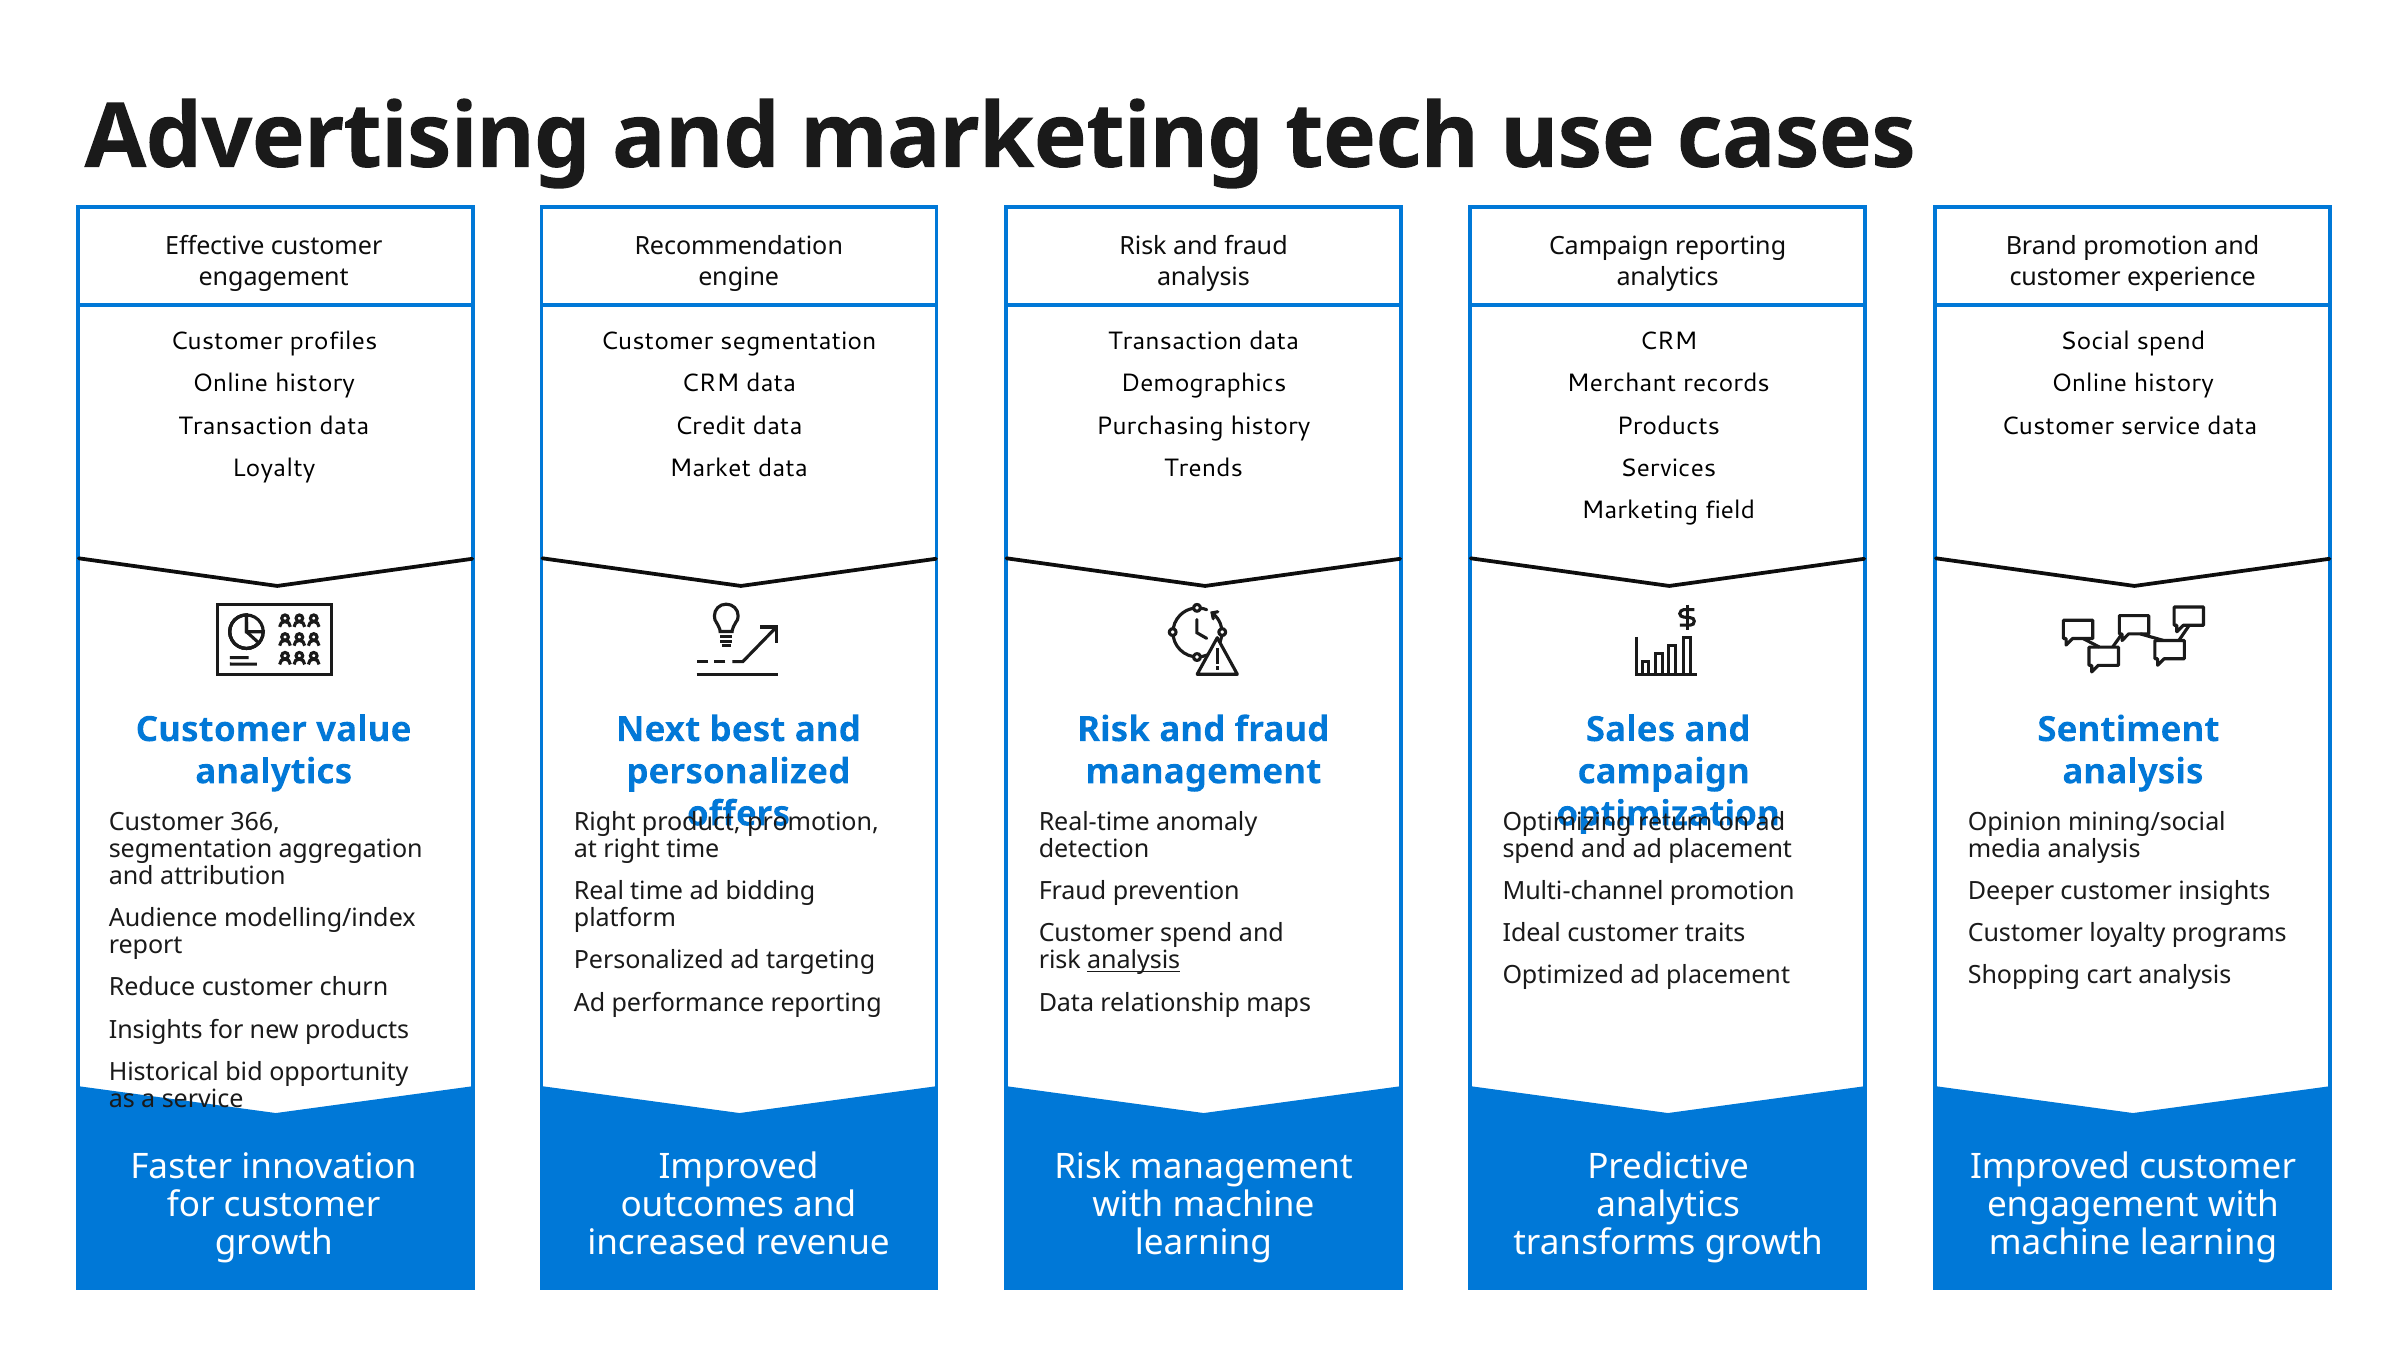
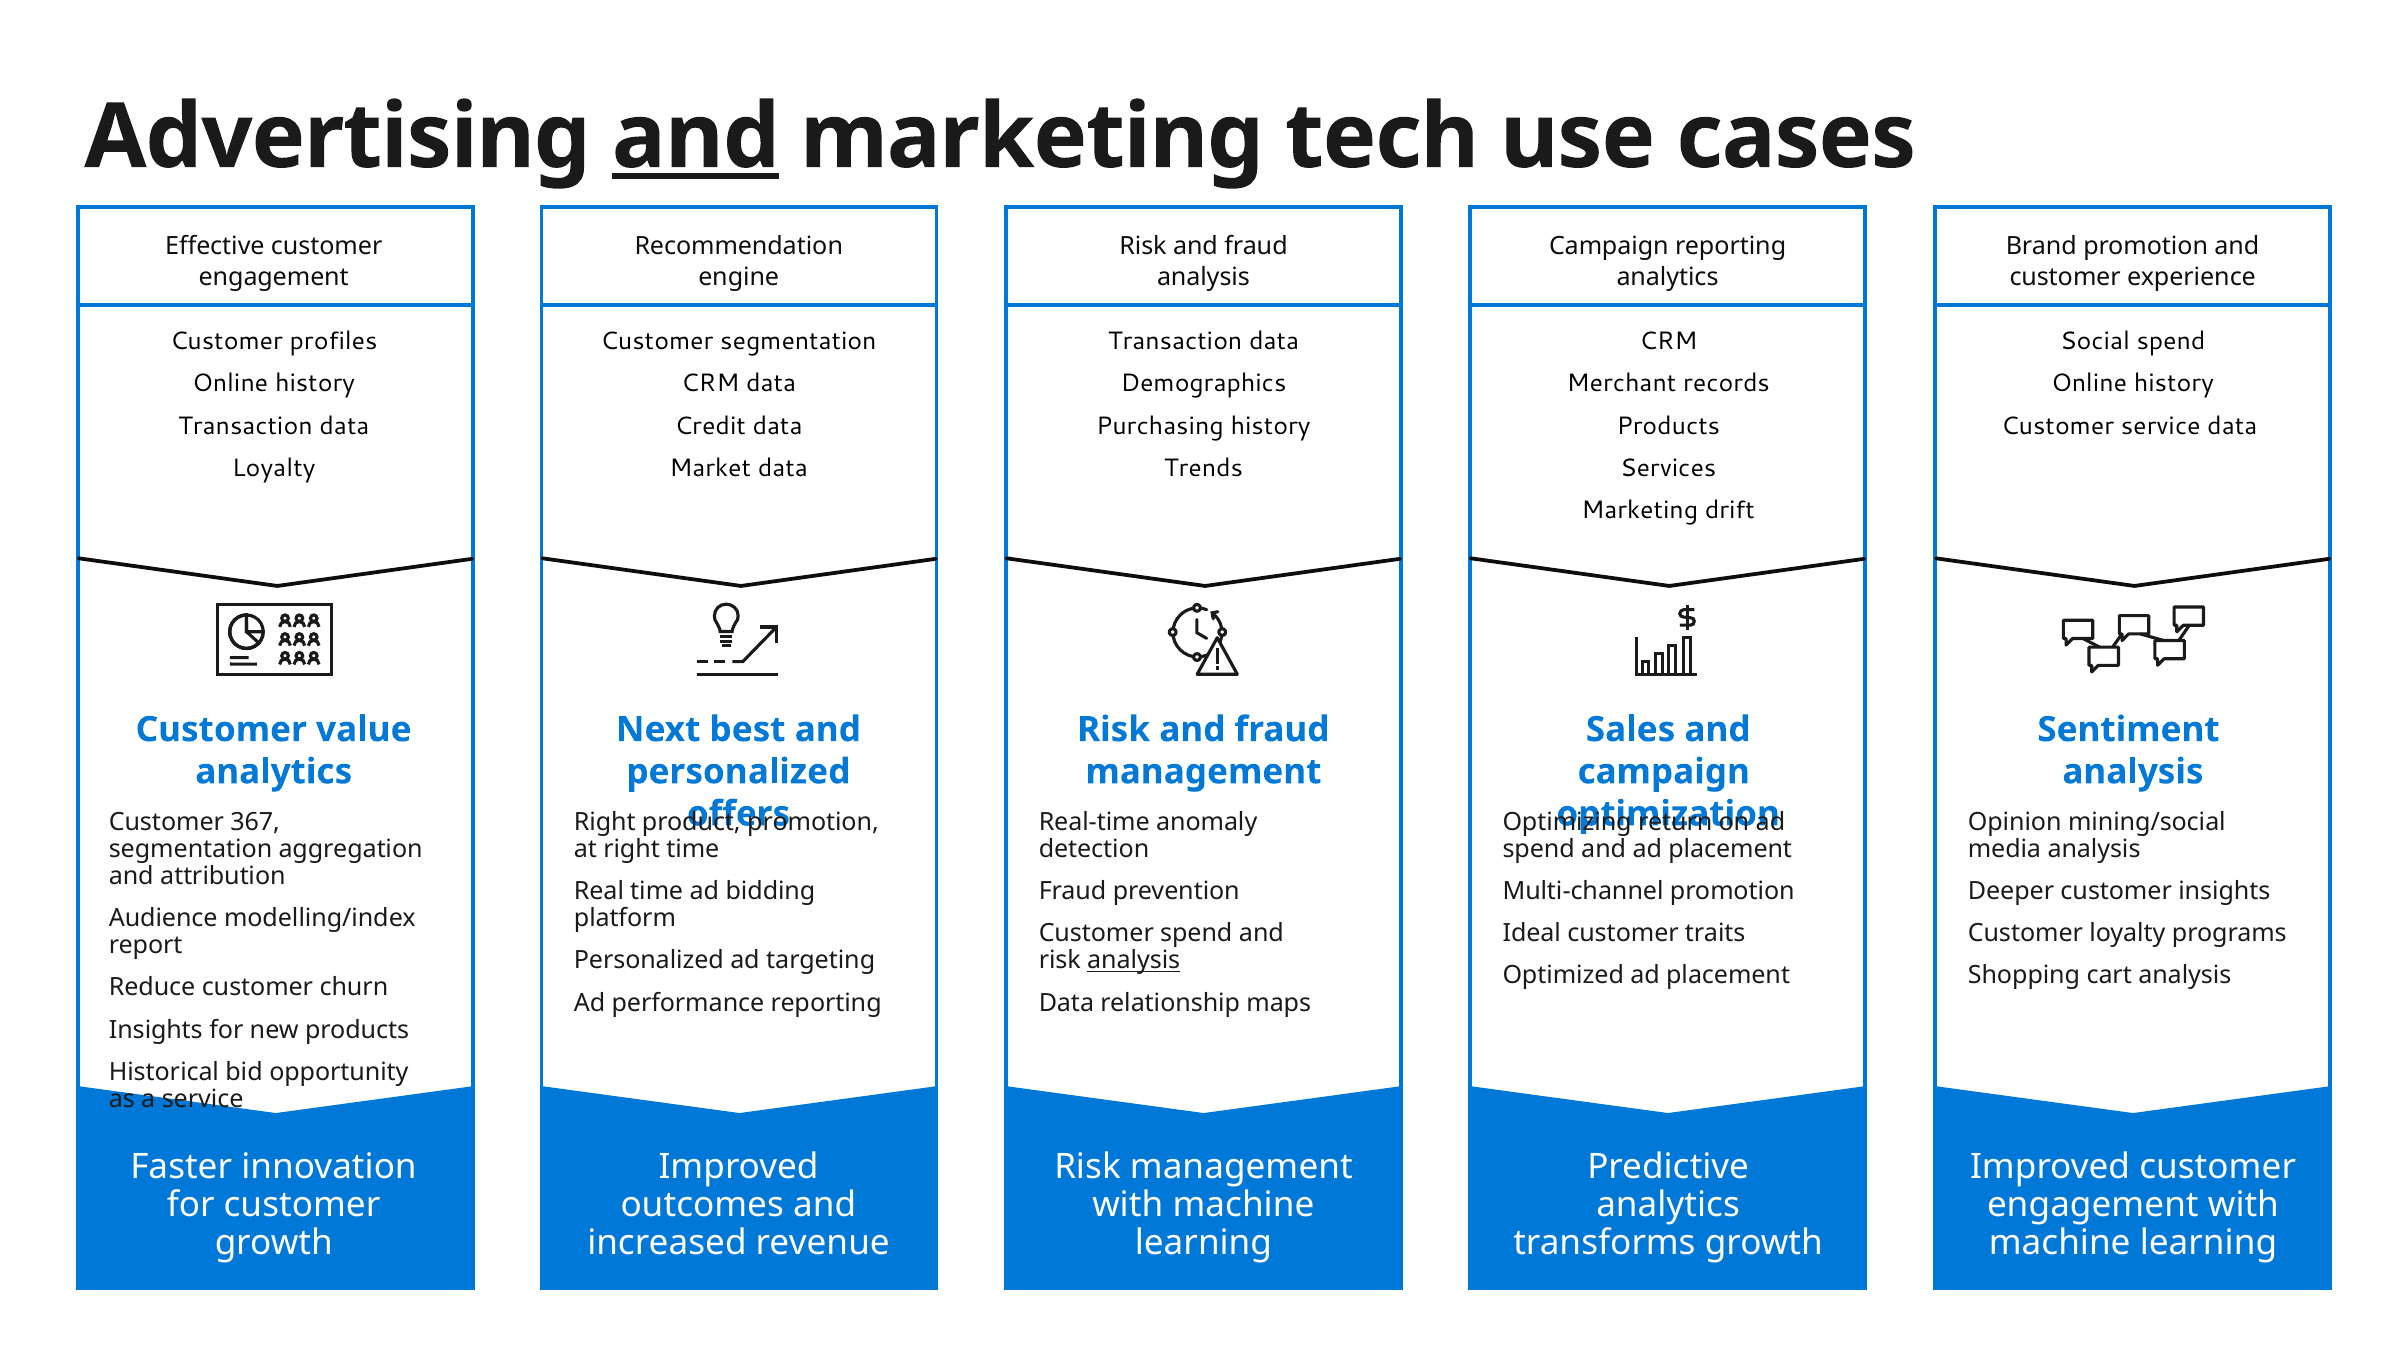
and underline: none -> present (696, 137)
field: field -> drift (1730, 510)
366: 366 -> 367 (255, 822)
